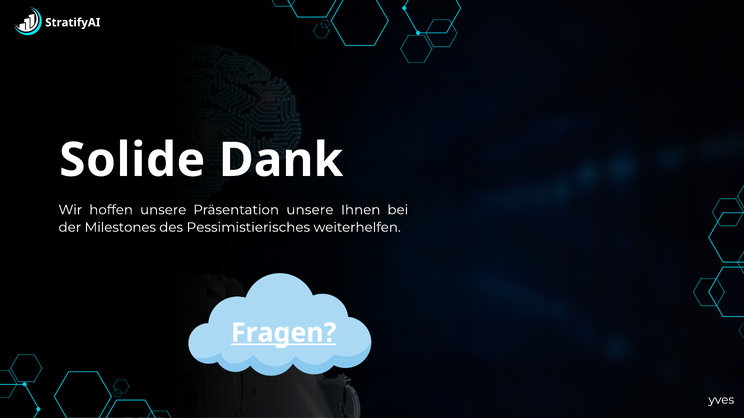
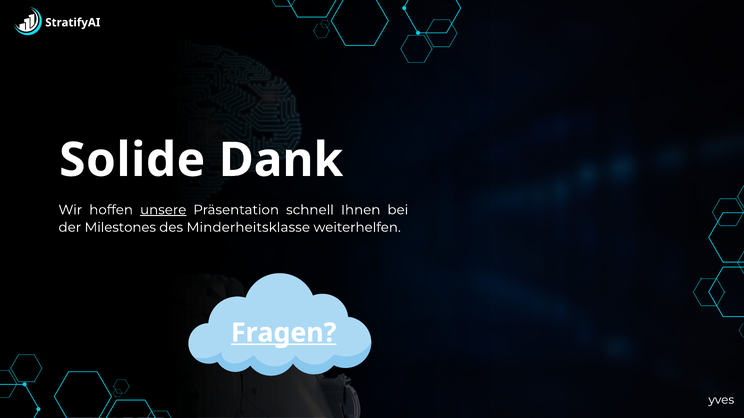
unsere underline: none -> present (163, 210)
Präsentation unsere: unsere -> schnell (310, 210)
Pessimistierisches: Pessimistierisches -> Minderheitsklasse (248, 228)
